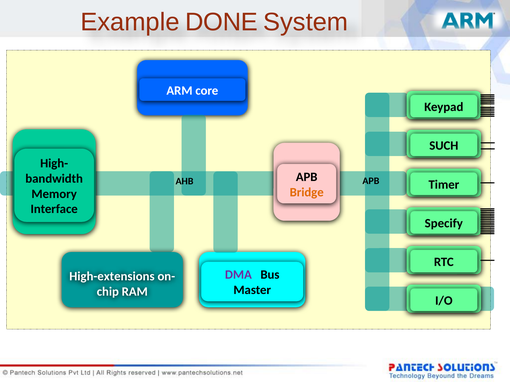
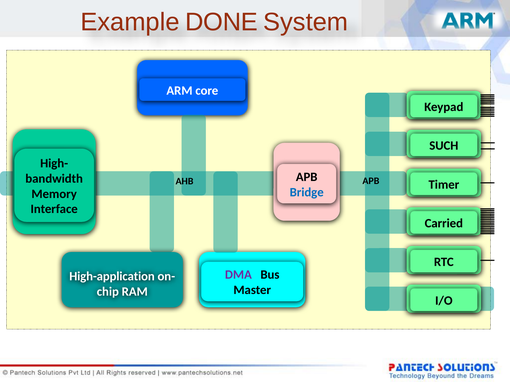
Bridge colour: orange -> blue (307, 192)
Specify: Specify -> Carried (444, 224)
High-extensions: High-extensions -> High-application (112, 277)
